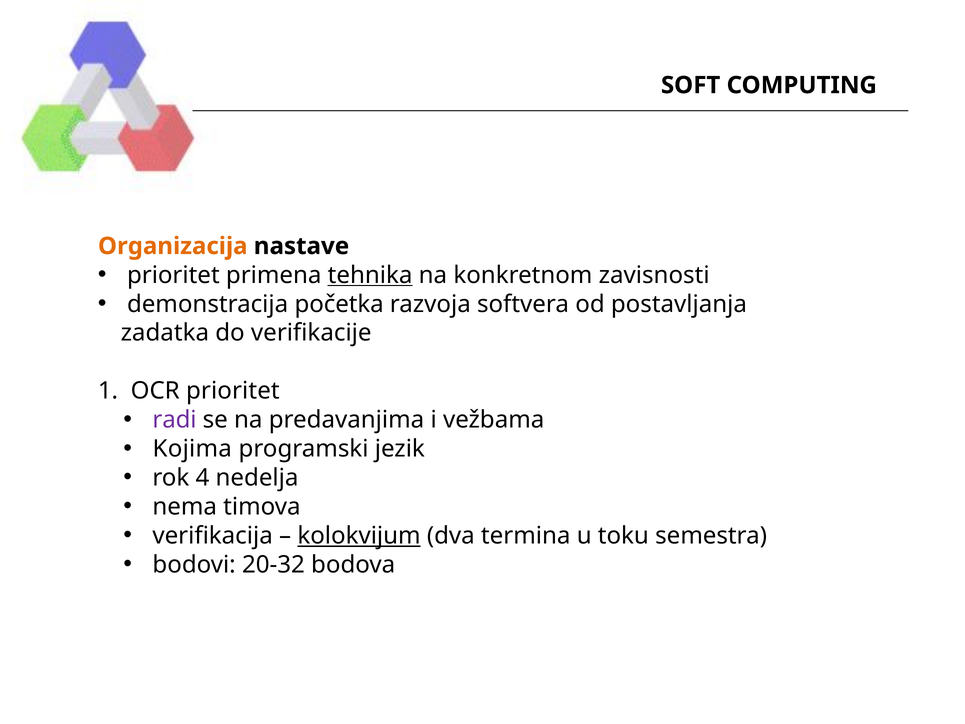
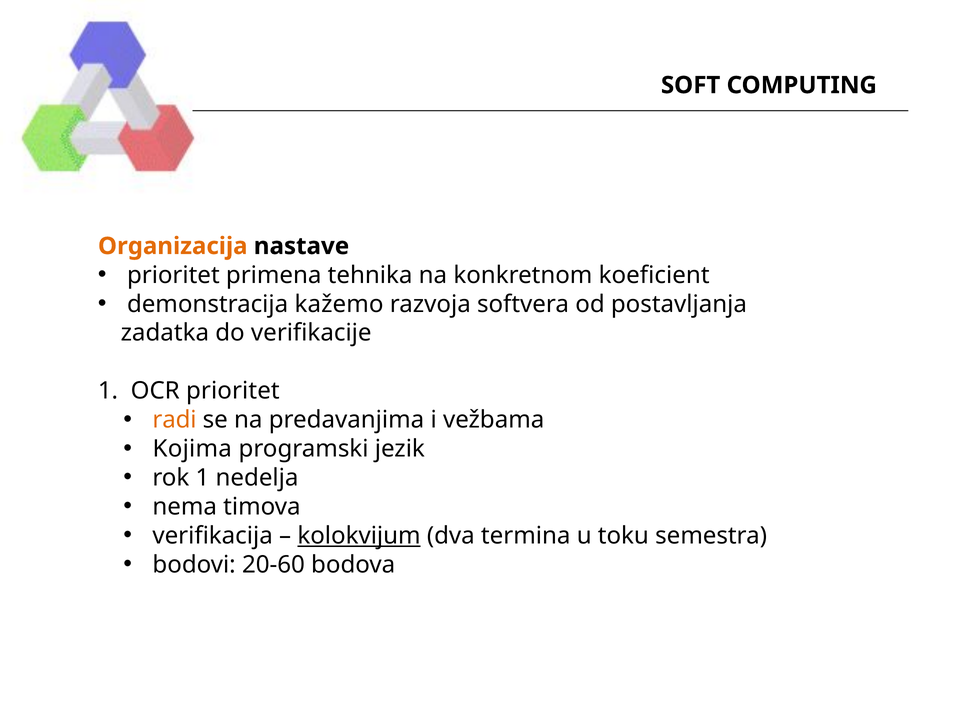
tehnika underline: present -> none (370, 275)
zavisnosti: zavisnosti -> koeficient (654, 275)
početka: početka -> kažemo (339, 304)
radi colour: purple -> orange (175, 420)
rok 4: 4 -> 1 (202, 478)
20-32: 20-32 -> 20-60 (273, 565)
